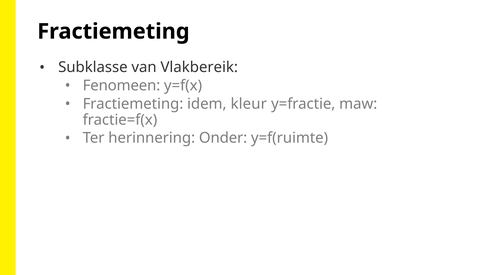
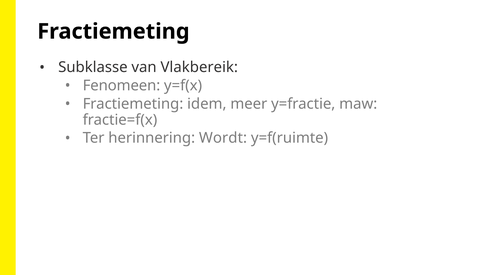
kleur: kleur -> meer (249, 104)
Onder: Onder -> Wordt (223, 138)
